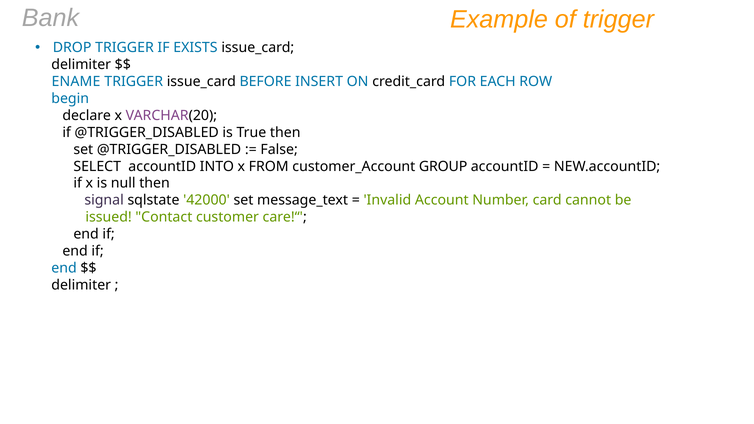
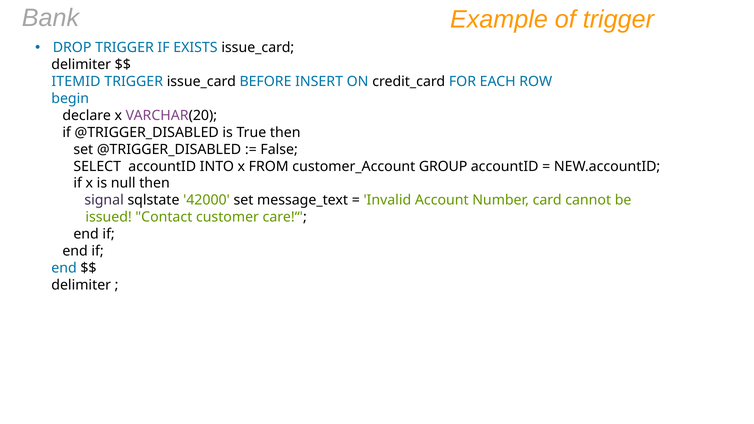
ENAME: ENAME -> ITEMID (76, 82)
